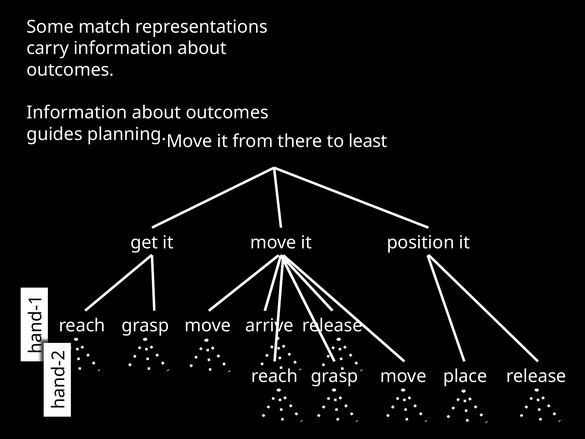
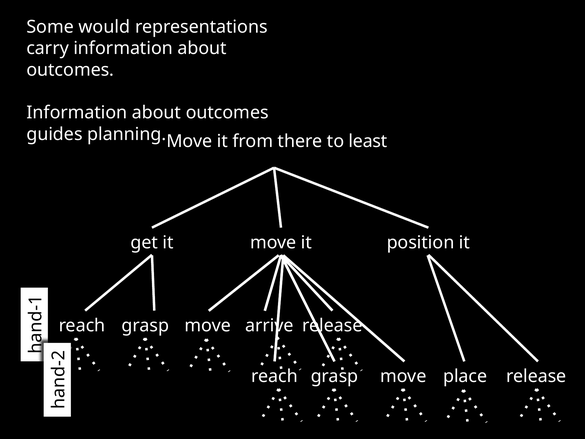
match: match -> would (104, 27)
